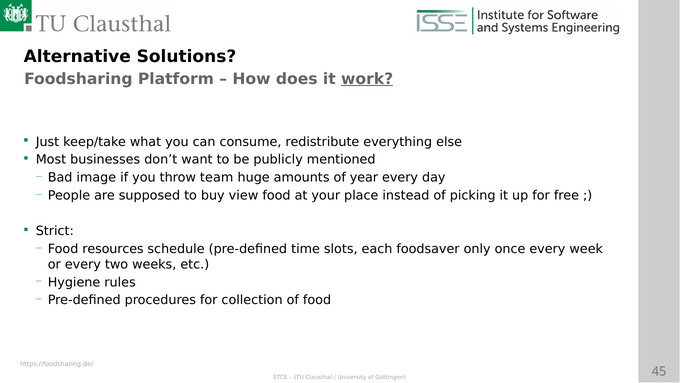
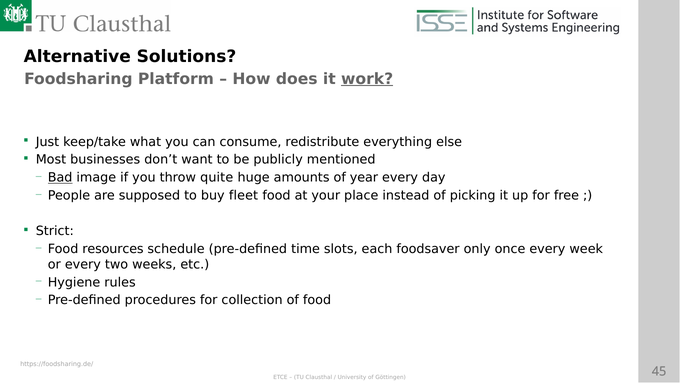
Bad underline: none -> present (60, 177)
team: team -> quite (217, 177)
view: view -> fleet (243, 195)
